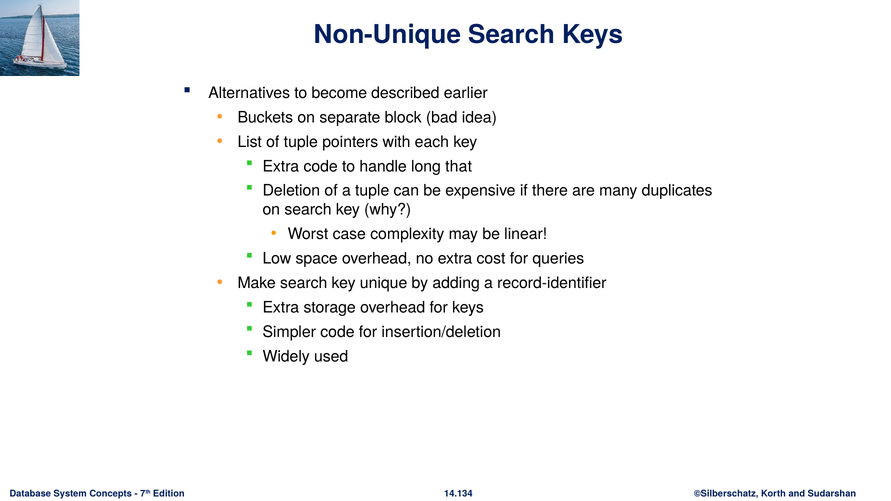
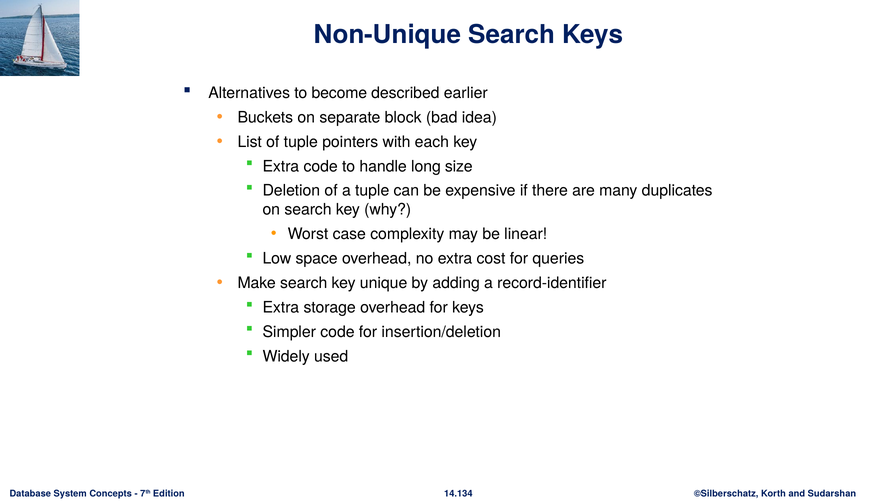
that: that -> size (459, 166)
